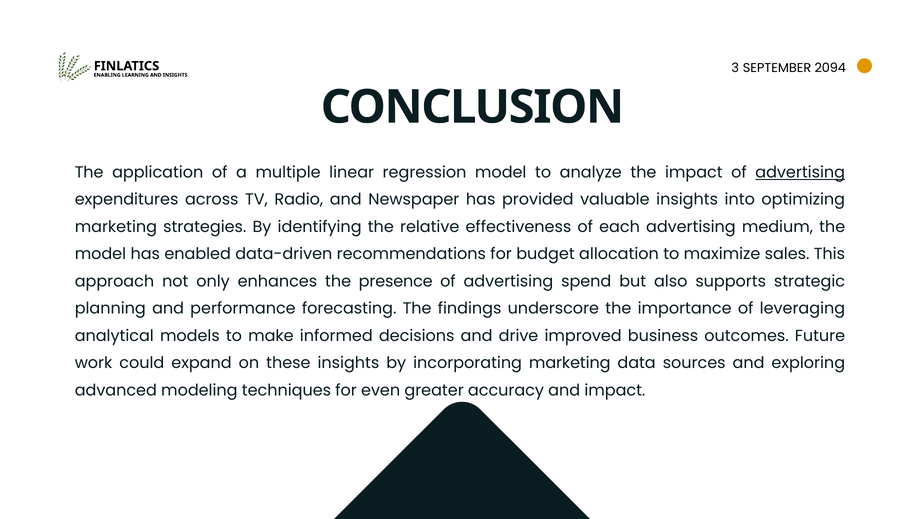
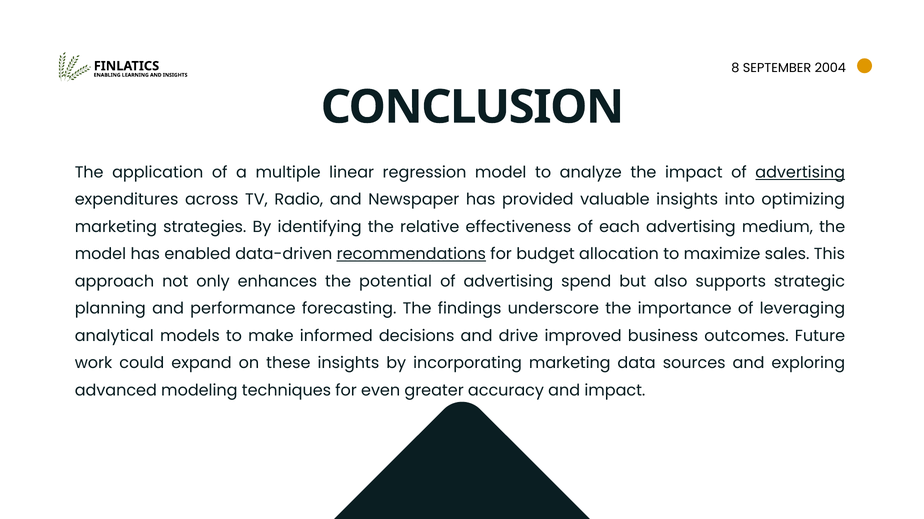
3: 3 -> 8 (735, 68)
2094: 2094 -> 2004 (830, 68)
recommendations underline: none -> present (411, 254)
presence: presence -> potential (396, 282)
